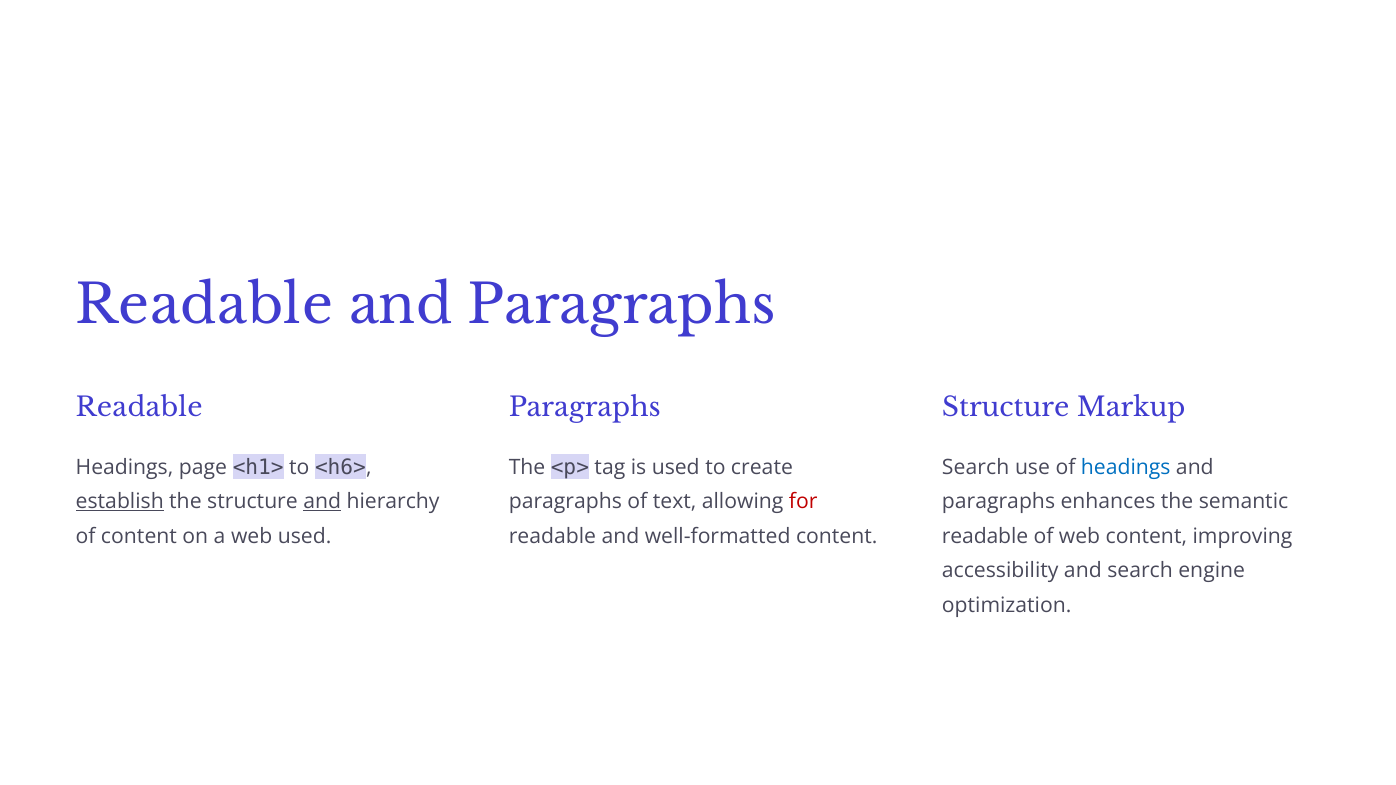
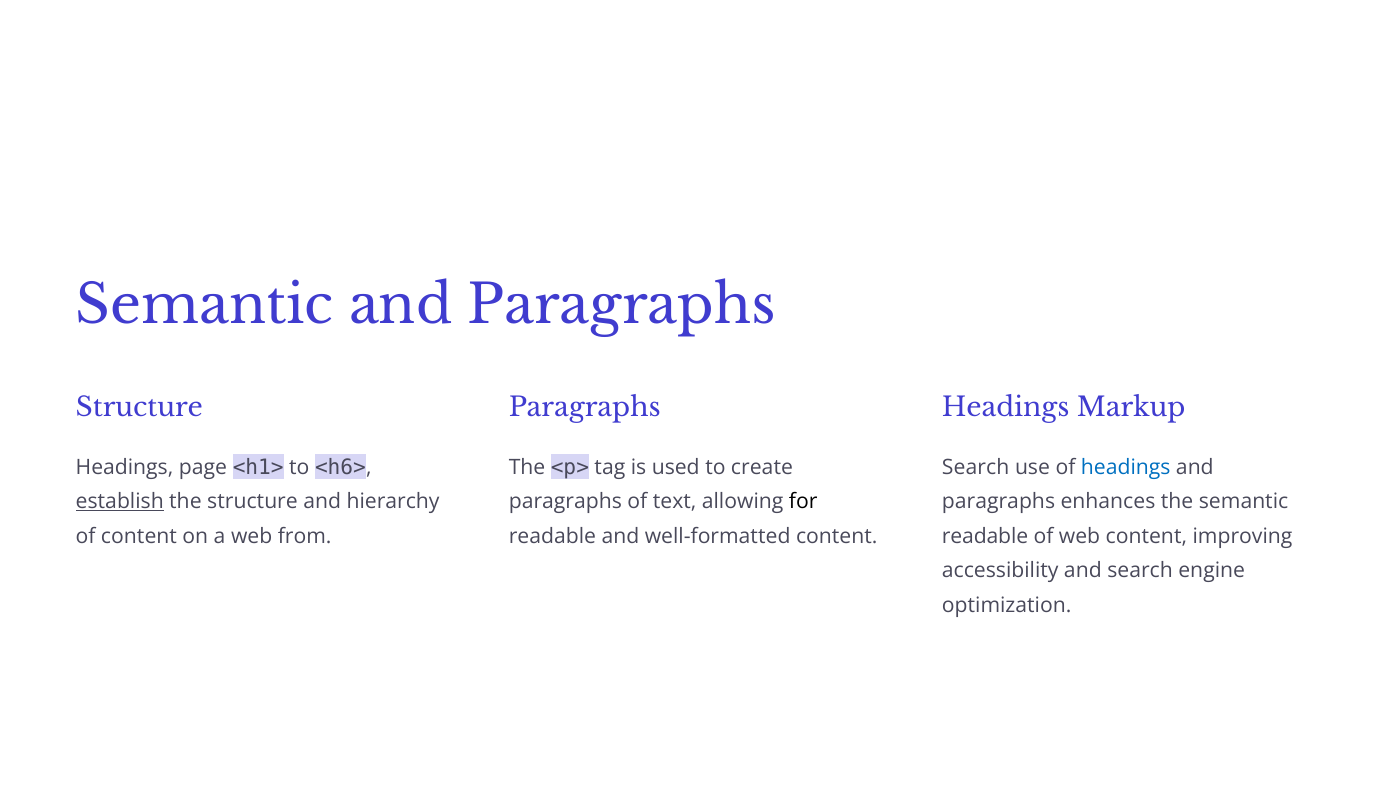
Readable: Readable -> Semantic (205, 305)
Readable: Readable -> Structure (139, 408)
Structure: Structure -> Headings (1006, 408)
and underline: present -> none (322, 502)
for colour: red -> black (803, 502)
web used: used -> from (305, 536)
